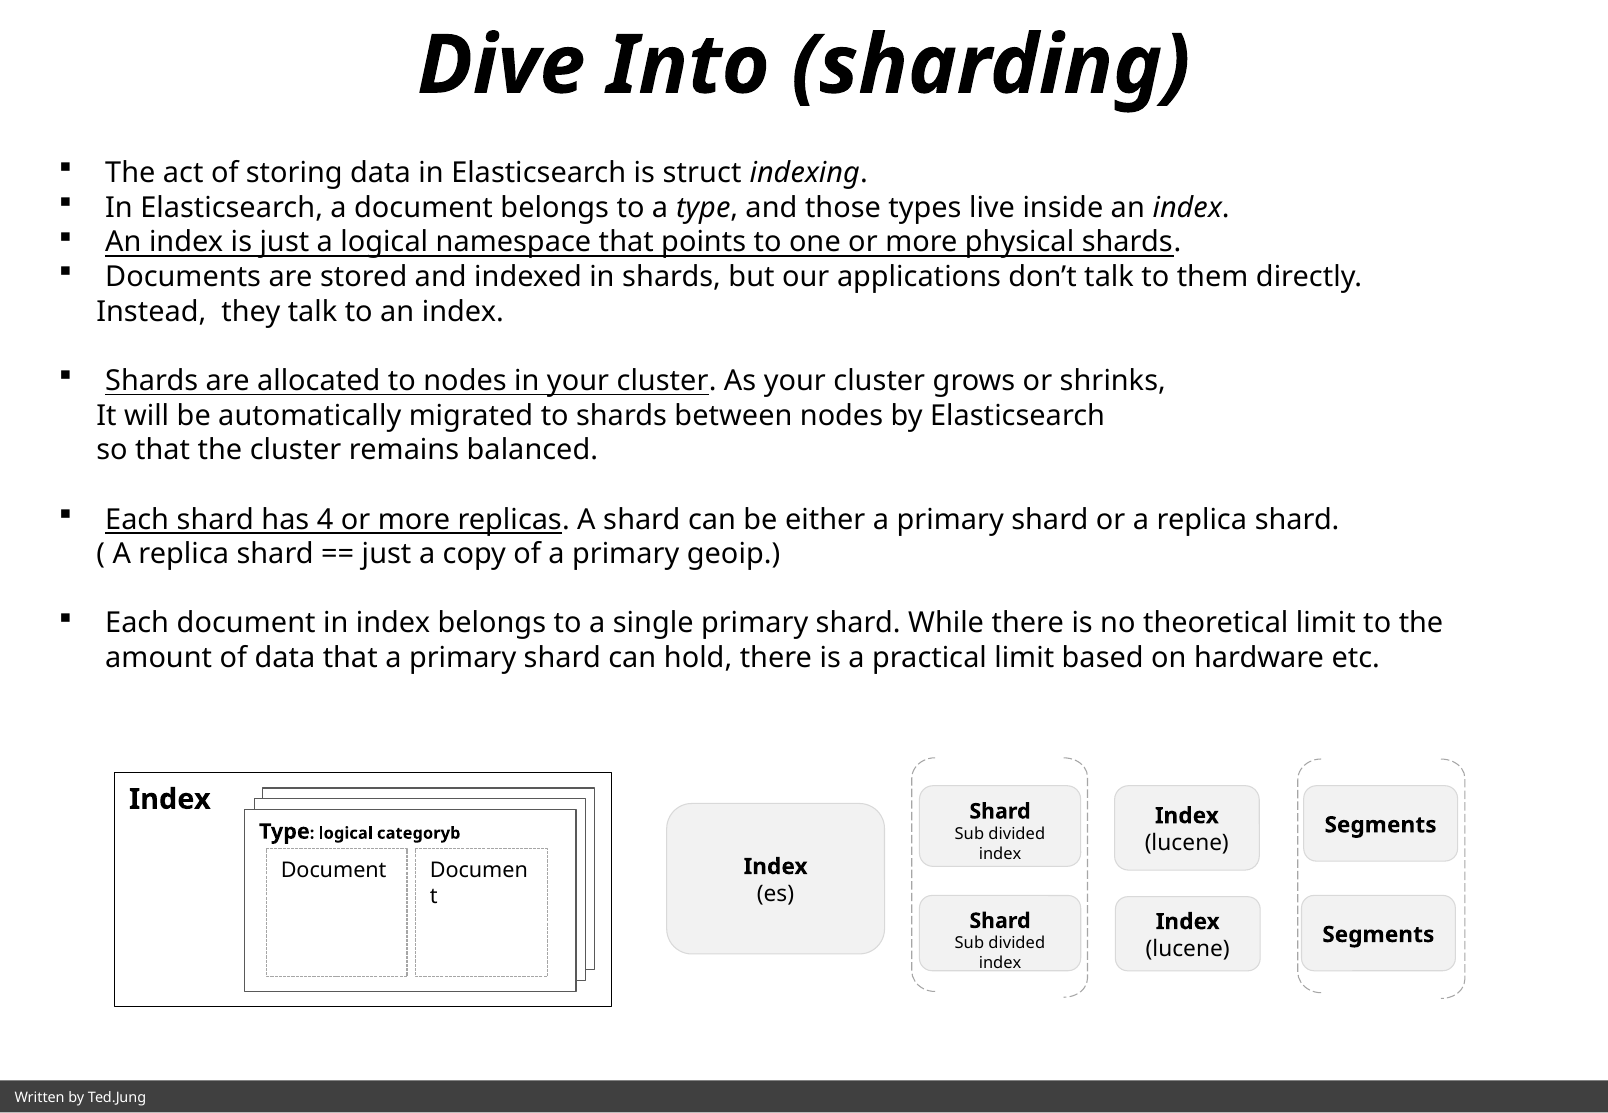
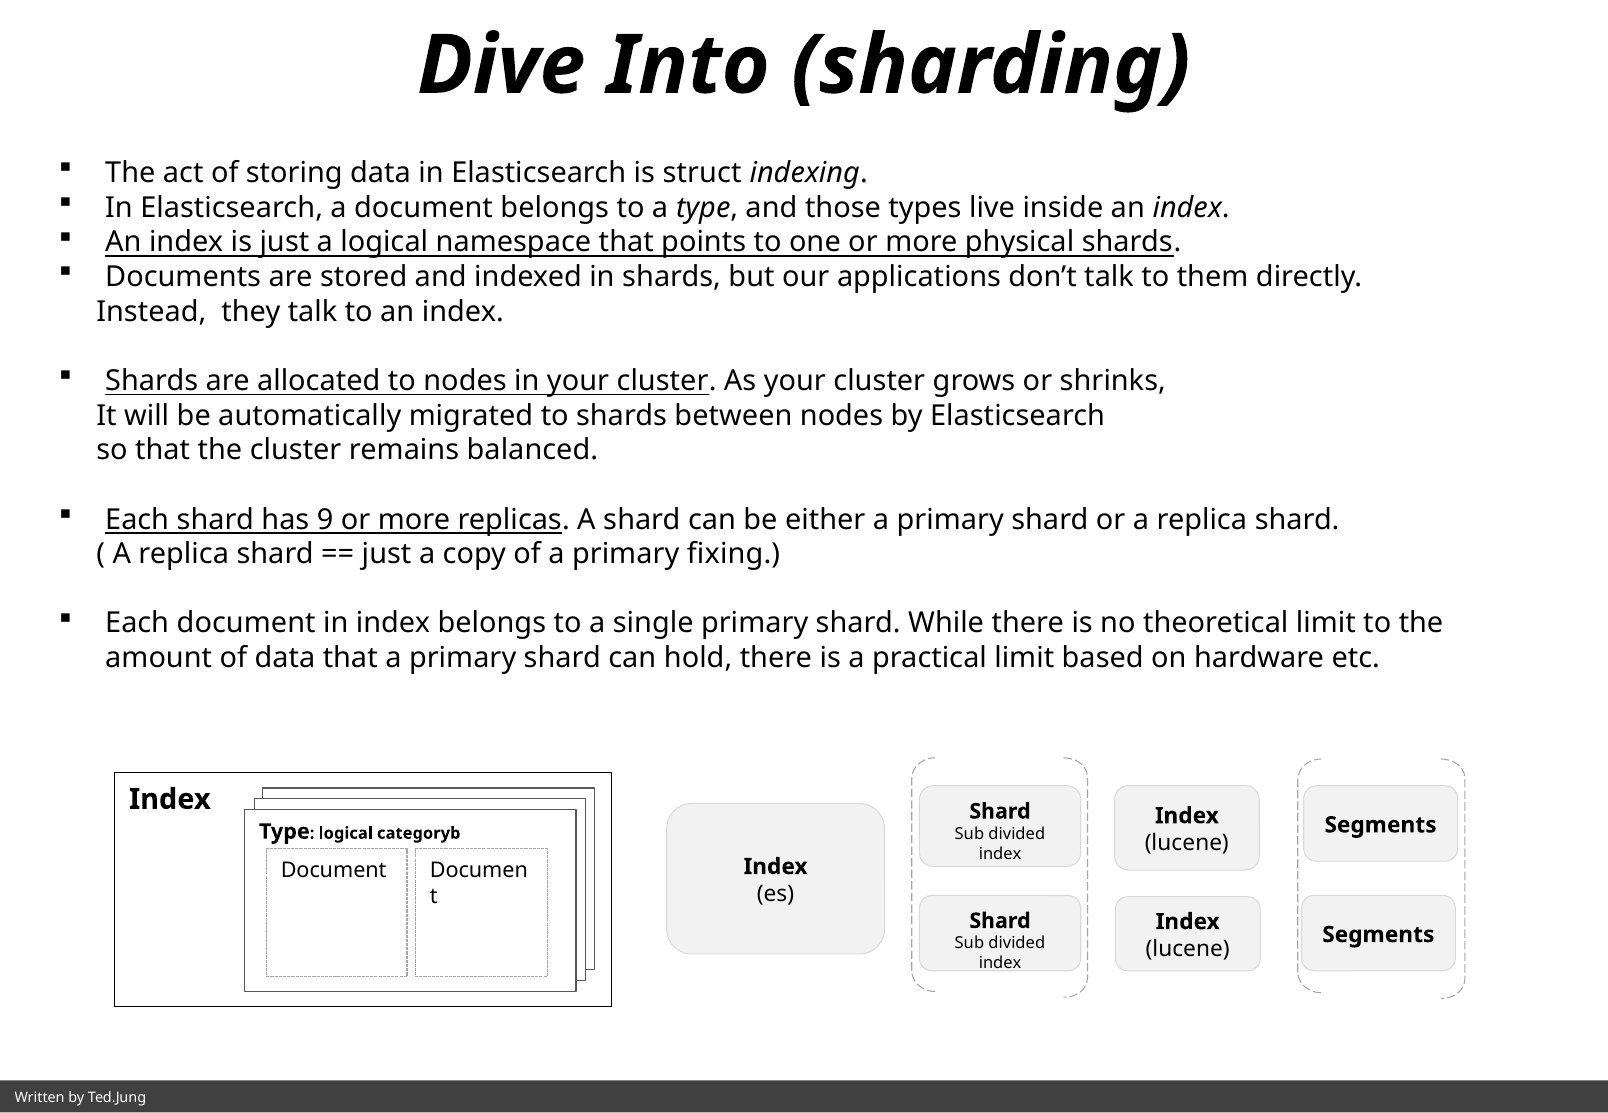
4: 4 -> 9 (325, 520)
geoip: geoip -> fixing (733, 554)
